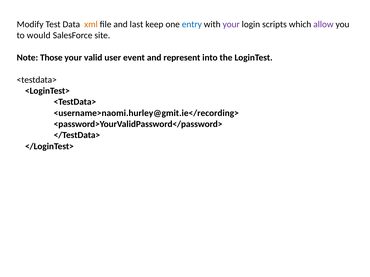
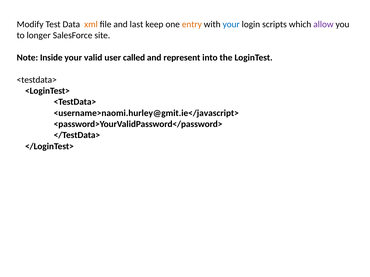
entry colour: blue -> orange (192, 24)
your colour: purple -> blue (231, 24)
would: would -> longer (39, 35)
Those: Those -> Inside (51, 58)
event: event -> called (134, 58)
<username>naomi.hurley@gmit.ie</recording>: <username>naomi.hurley@gmit.ie</recording> -> <username>naomi.hurley@gmit.ie</javascript> (146, 113)
